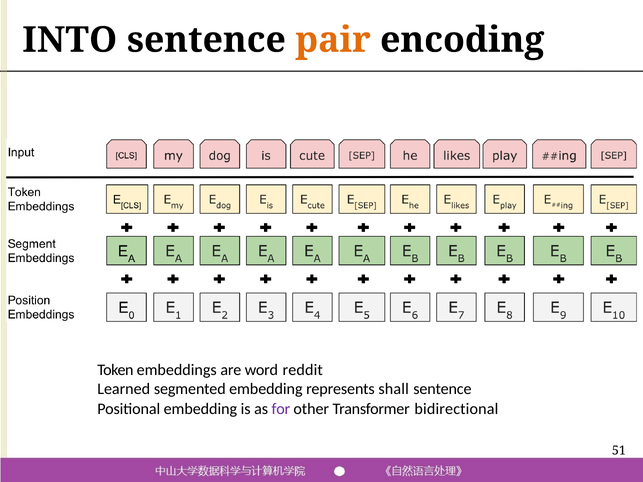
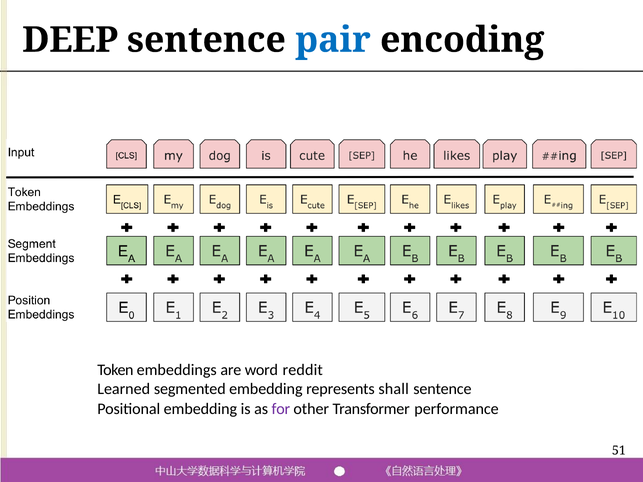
INTO: INTO -> DEEP (70, 40)
pair colour: orange -> blue (333, 40)
bidirectional: bidirectional -> performance (457, 409)
